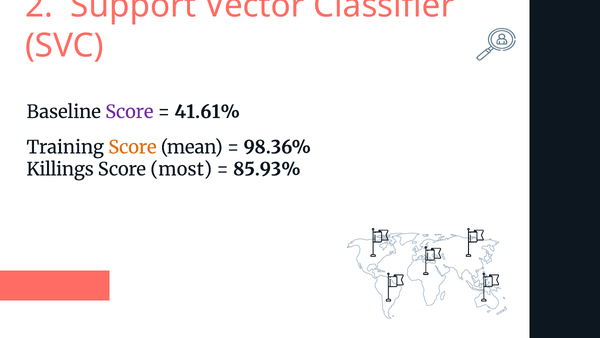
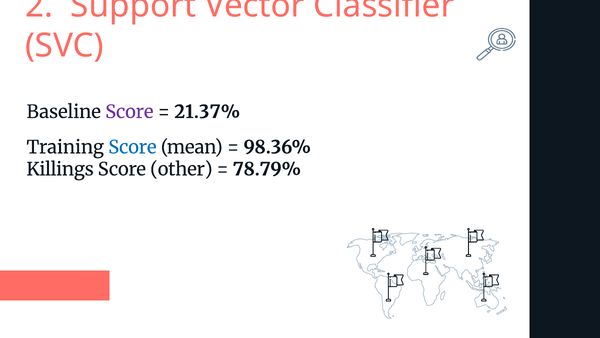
41.61%: 41.61% -> 21.37% (207, 112)
Score colour: orange -> blue (132, 147)
most: most -> other (181, 169)
85.93%: 85.93% -> 78.79% (267, 169)
